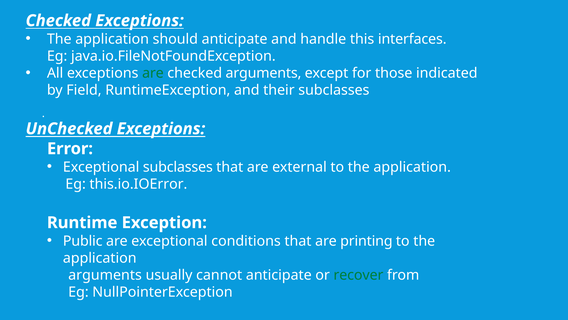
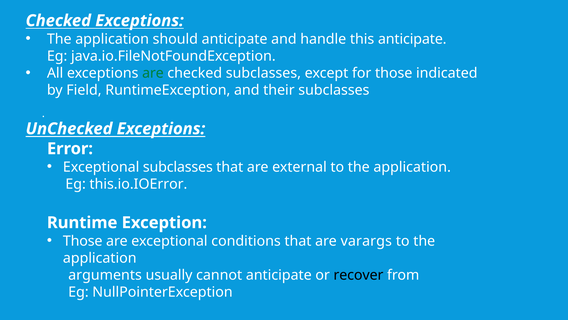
this interfaces: interfaces -> anticipate (412, 39)
checked arguments: arguments -> subclasses (263, 73)
Public: Public -> Those (83, 241)
printing: printing -> varargs (366, 241)
recover colour: green -> black (358, 275)
